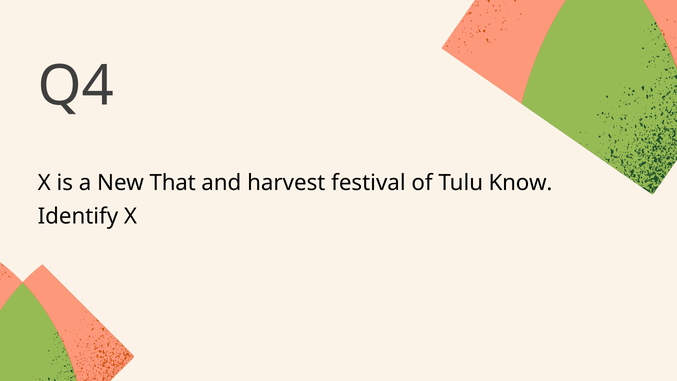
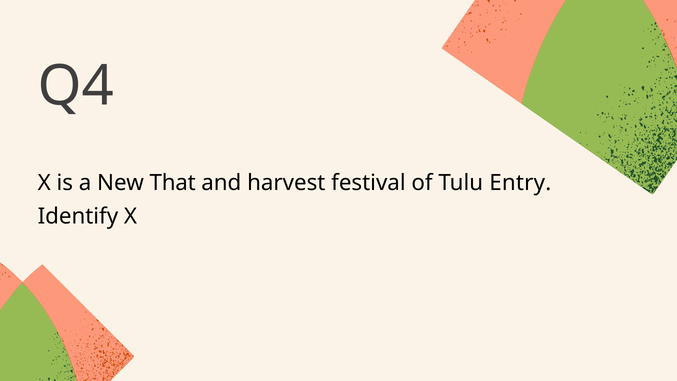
Know: Know -> Entry (520, 183)
